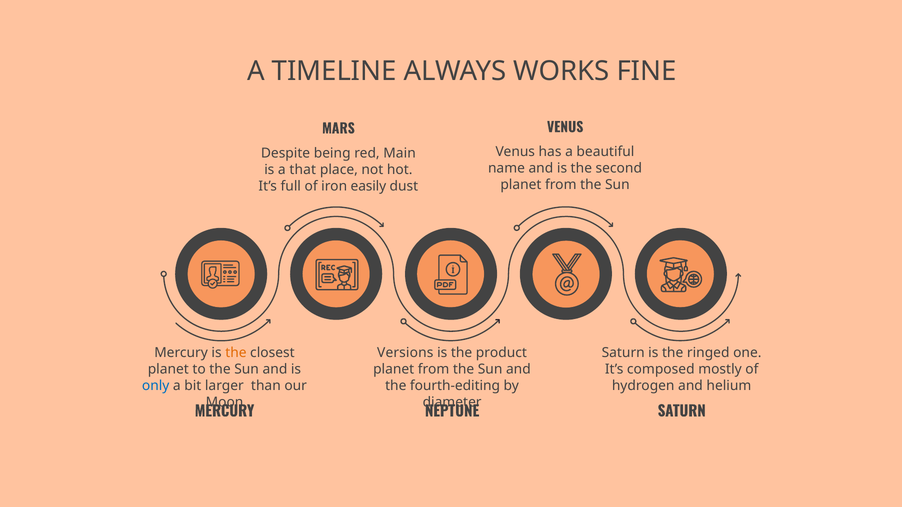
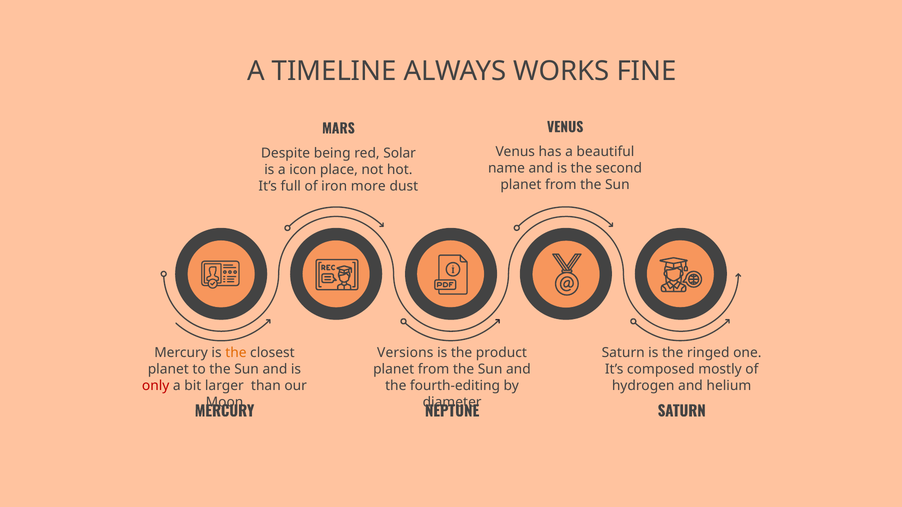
Main: Main -> Solar (400, 153)
that: that -> icon (303, 170)
easily: easily -> more (368, 186)
only colour: blue -> red (156, 386)
